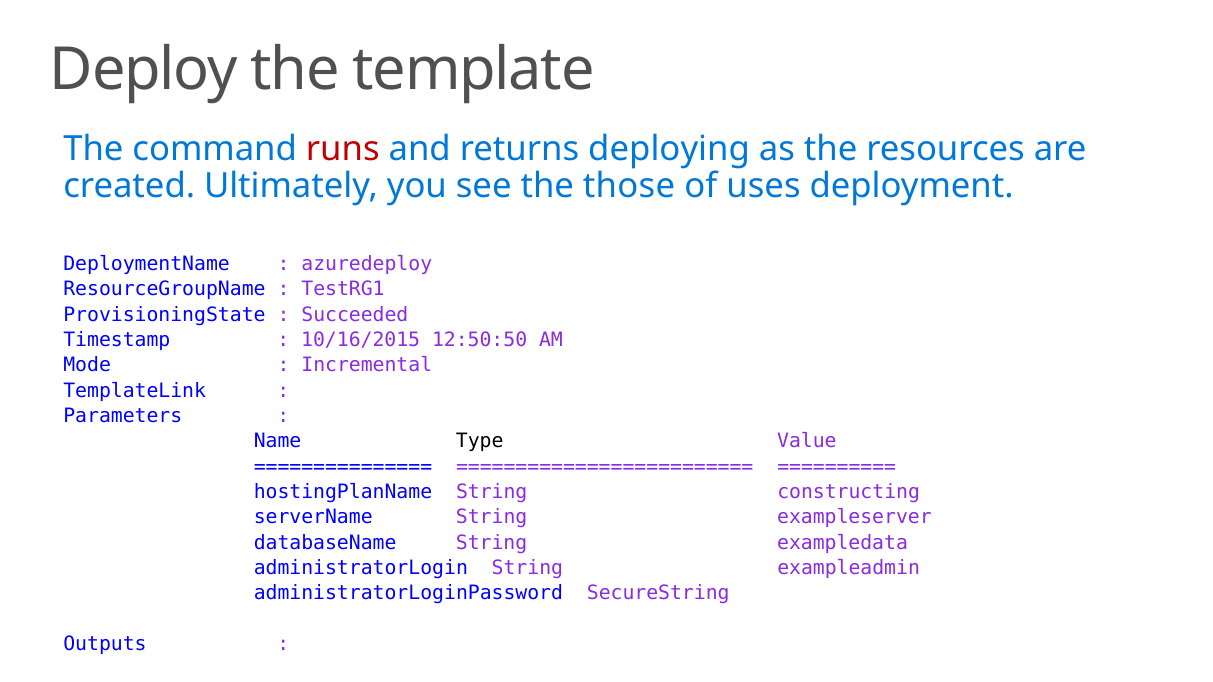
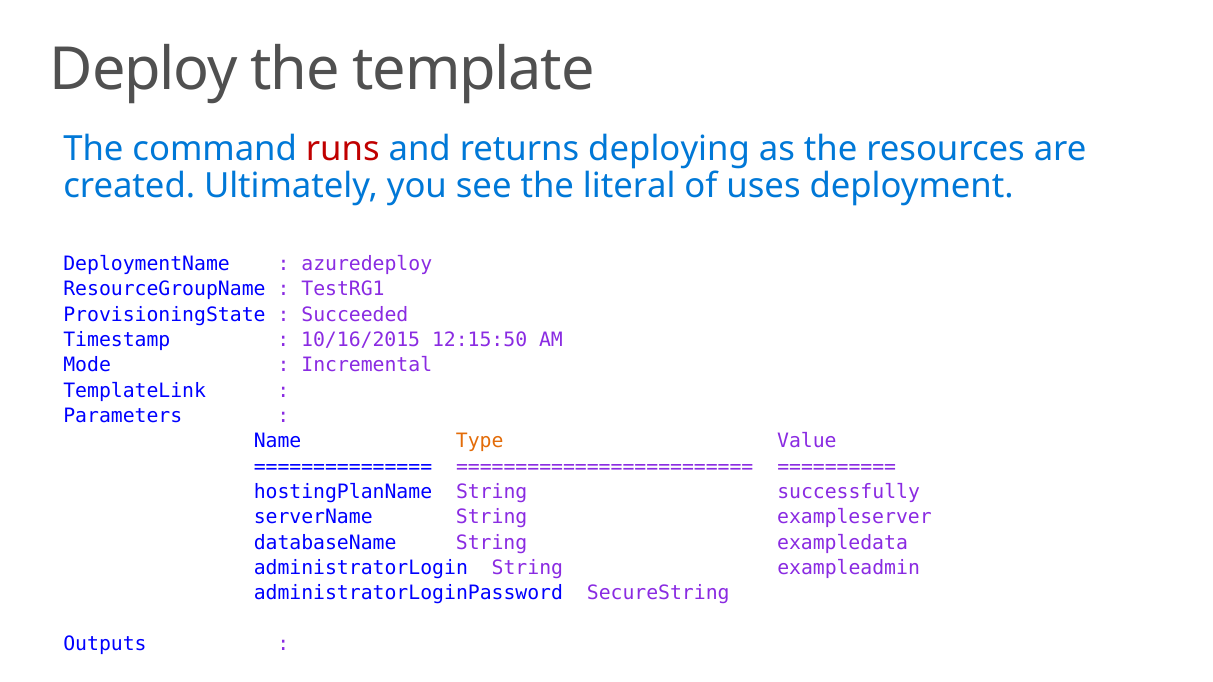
those: those -> literal (629, 186)
12:50:50: 12:50:50 -> 12:15:50 (480, 340)
Type colour: black -> orange (480, 442)
constructing: constructing -> successfully (849, 492)
